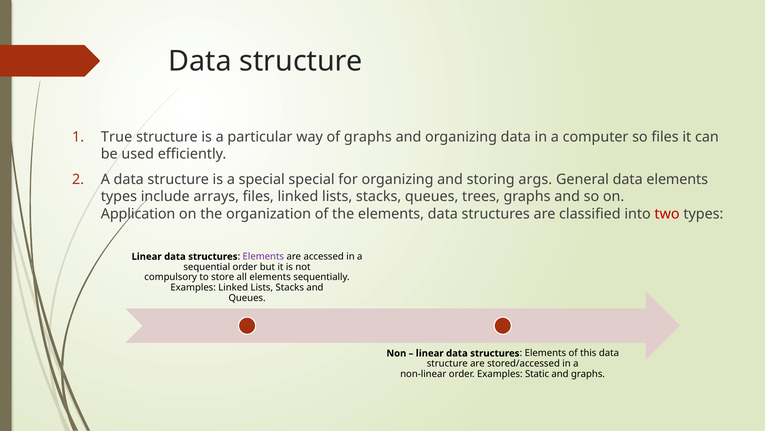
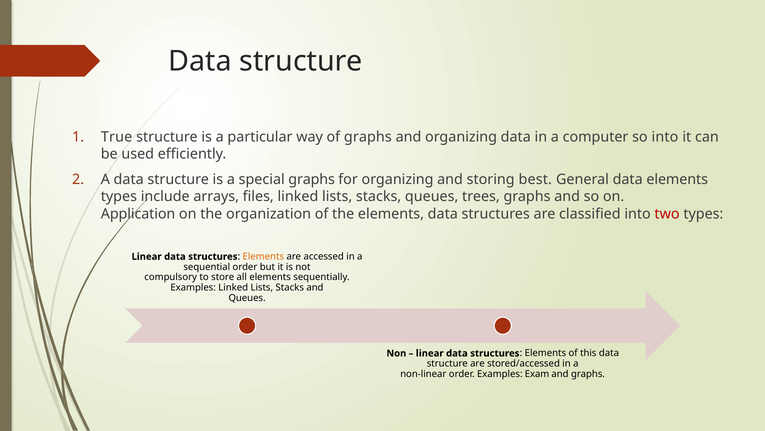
so files: files -> into (665, 137)
special special: special -> graphs (312, 179)
args: args -> best (535, 179)
Elements colour: purple -> orange (263, 256)
Static: Static -> Exam (537, 373)
